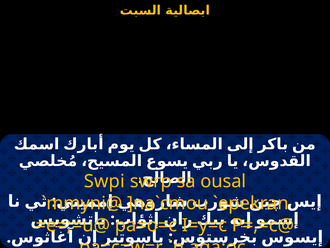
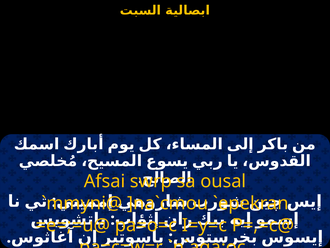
Swpi: Swpi -> Afsai (105, 181)
